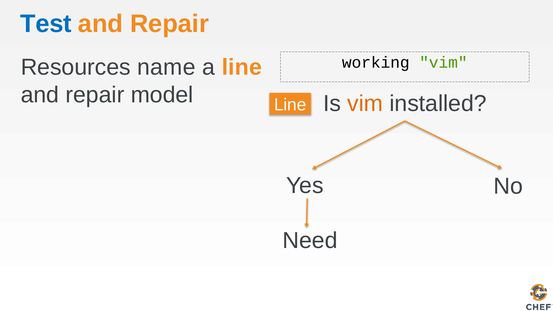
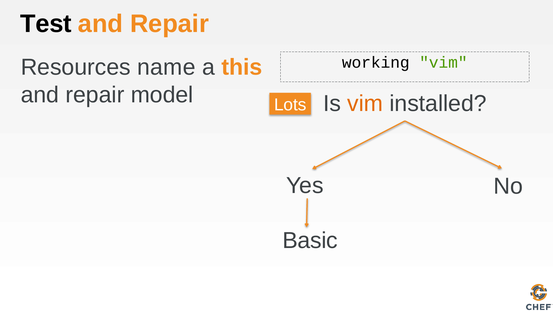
Test colour: blue -> black (46, 24)
a line: line -> this (242, 67)
Line: Line -> Lots (290, 105)
Need: Need -> Basic (310, 241)
